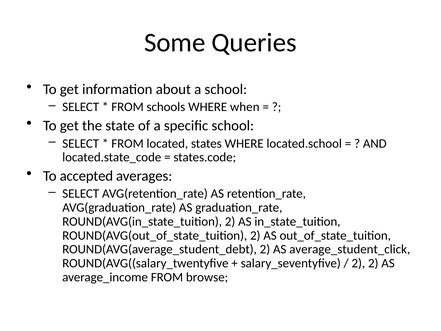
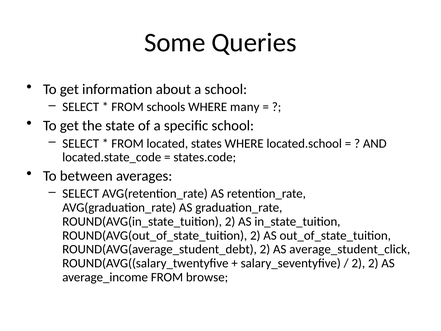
when: when -> many (245, 107)
accepted: accepted -> between (86, 176)
